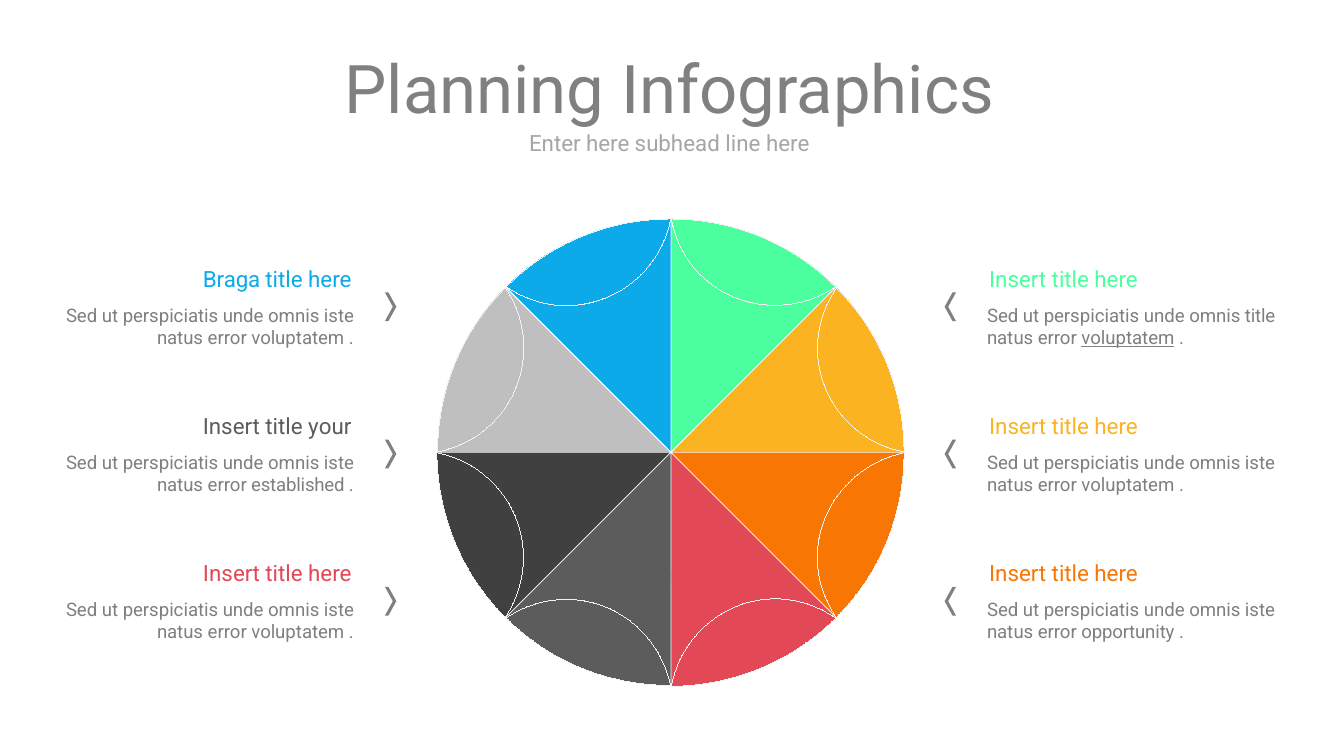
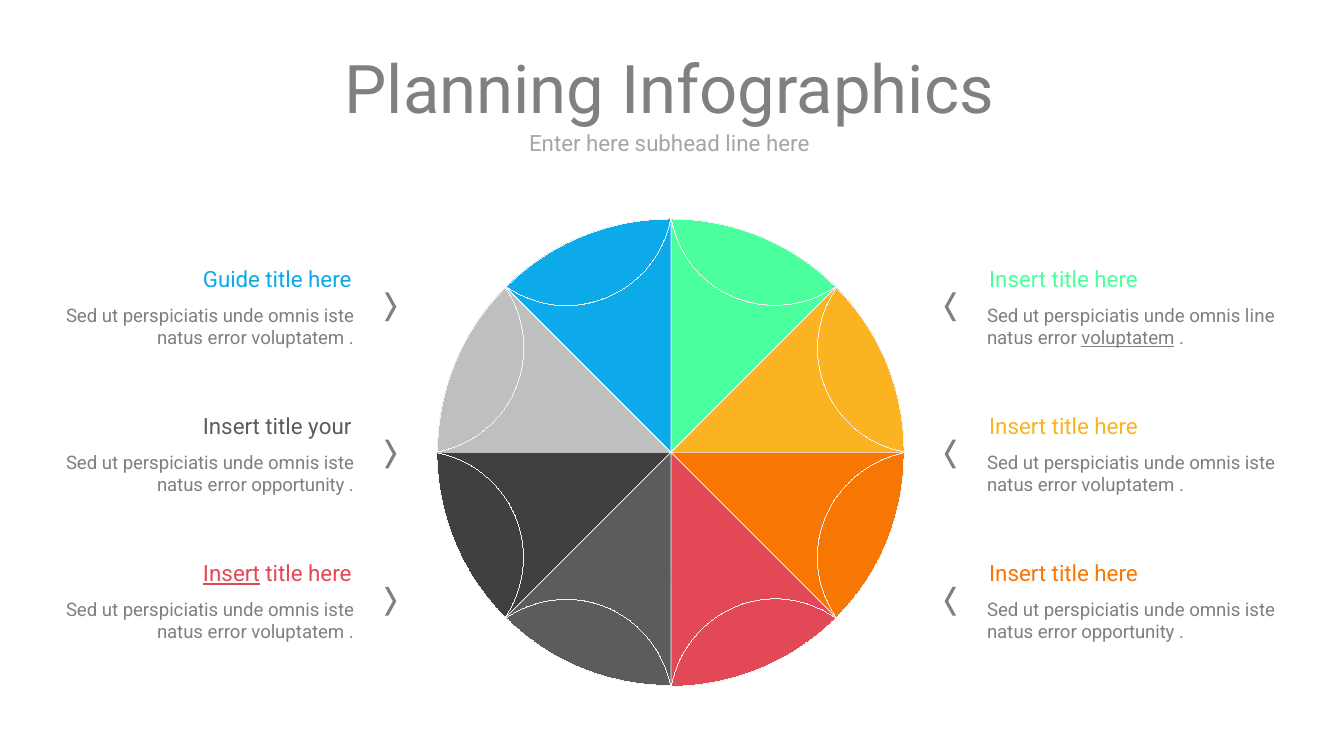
Braga: Braga -> Guide (231, 280)
omnis title: title -> line (1260, 316)
established: established -> opportunity (298, 485)
Insert underline: none -> present (231, 574)
